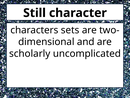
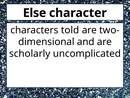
Still: Still -> Else (35, 13)
sets: sets -> told (70, 30)
